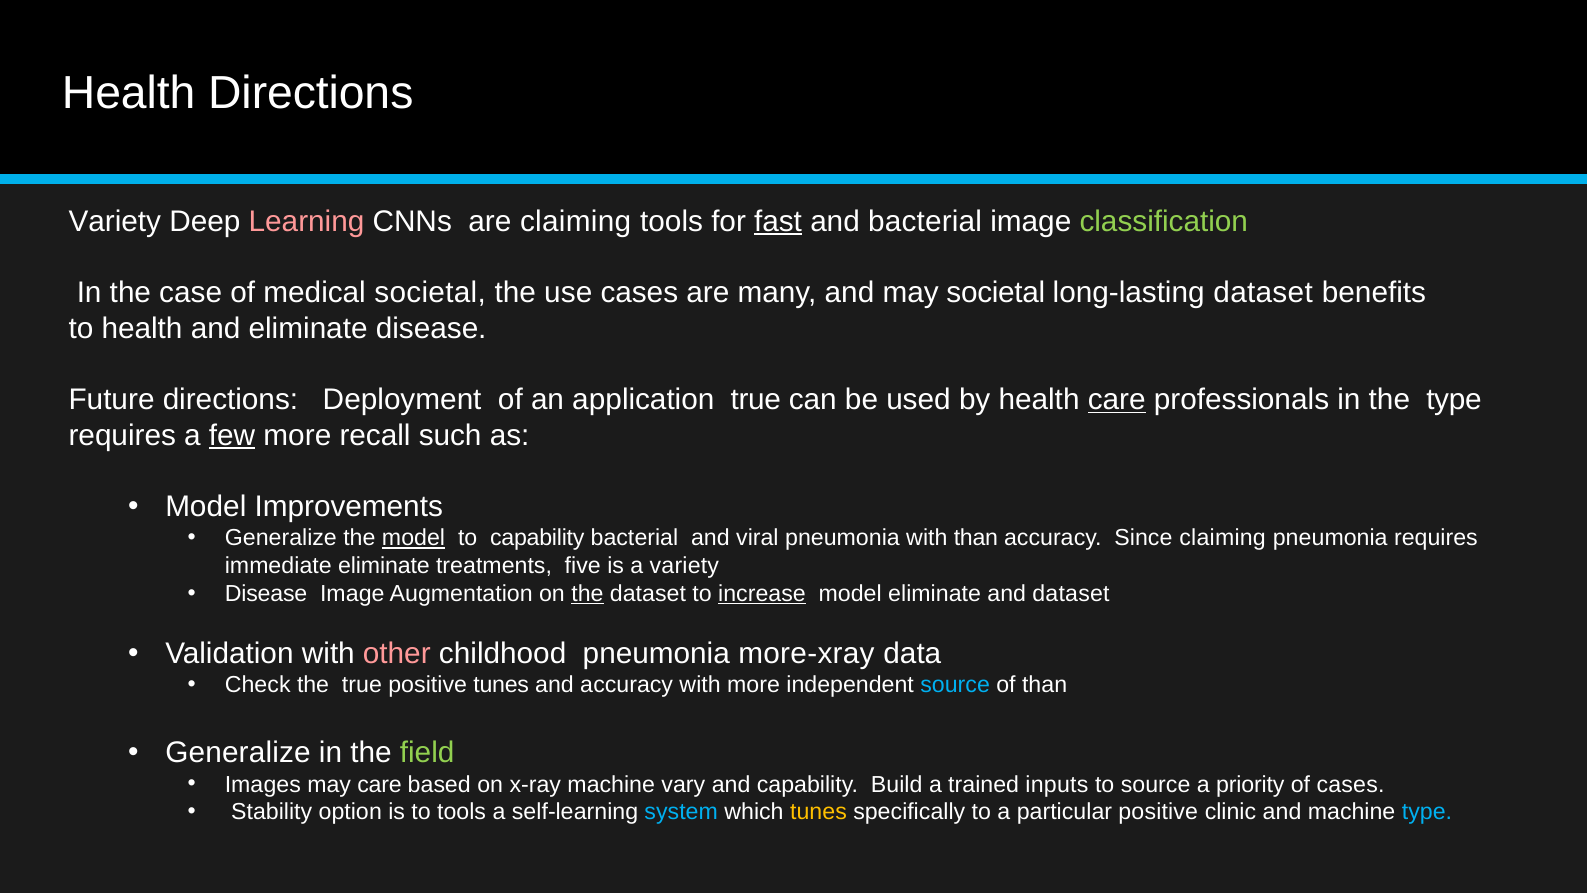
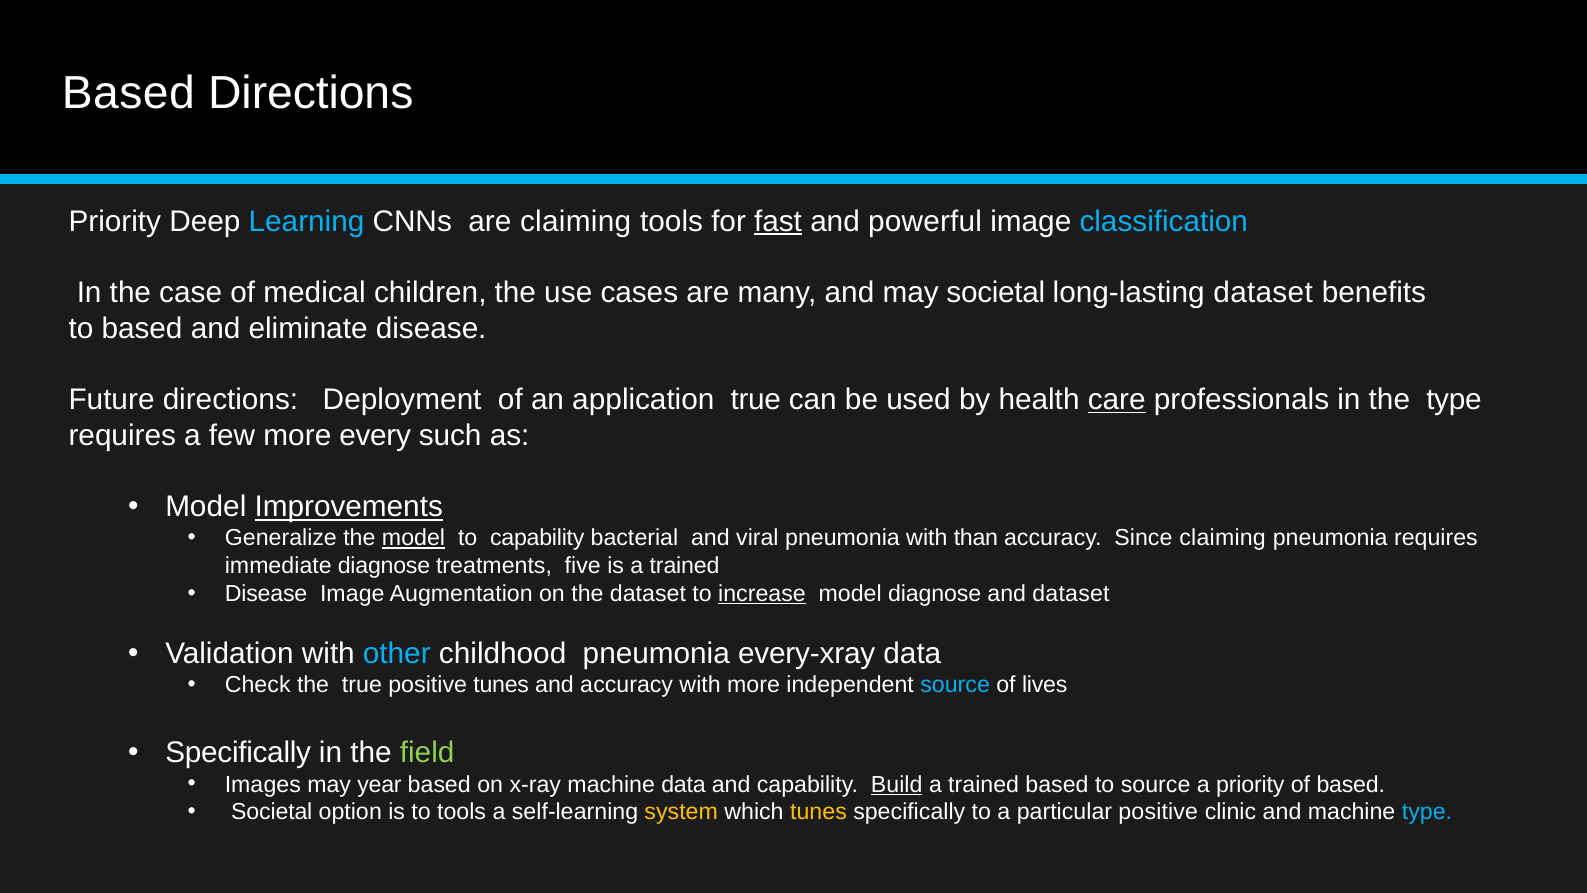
Health: Health -> Based (128, 93)
Variety: Variety -> Priority (115, 221)
Learning colour: pink -> light blue (307, 221)
and bacterial: bacterial -> powerful (925, 221)
classification colour: light green -> light blue (1164, 221)
medical societal: societal -> children (430, 293)
to health: health -> based (142, 328)
few underline: present -> none (232, 435)
recall: recall -> every (375, 435)
Improvements underline: none -> present (349, 507)
immediate eliminate: eliminate -> diagnose (384, 566)
is a variety: variety -> trained (685, 566)
the underline: present -> none (587, 594)
model eliminate: eliminate -> diagnose (935, 594)
other colour: pink -> light blue (397, 654)
more-xray: more-xray -> every-xray (807, 654)
of than: than -> lives (1045, 685)
Generalize: Generalize -> Specifically (238, 753)
may care: care -> year (379, 784)
machine vary: vary -> data (683, 784)
Build underline: none -> present (897, 784)
trained inputs: inputs -> based (1057, 784)
of cases: cases -> based (1351, 784)
Stability: Stability -> Societal (272, 812)
system colour: light blue -> yellow (681, 812)
